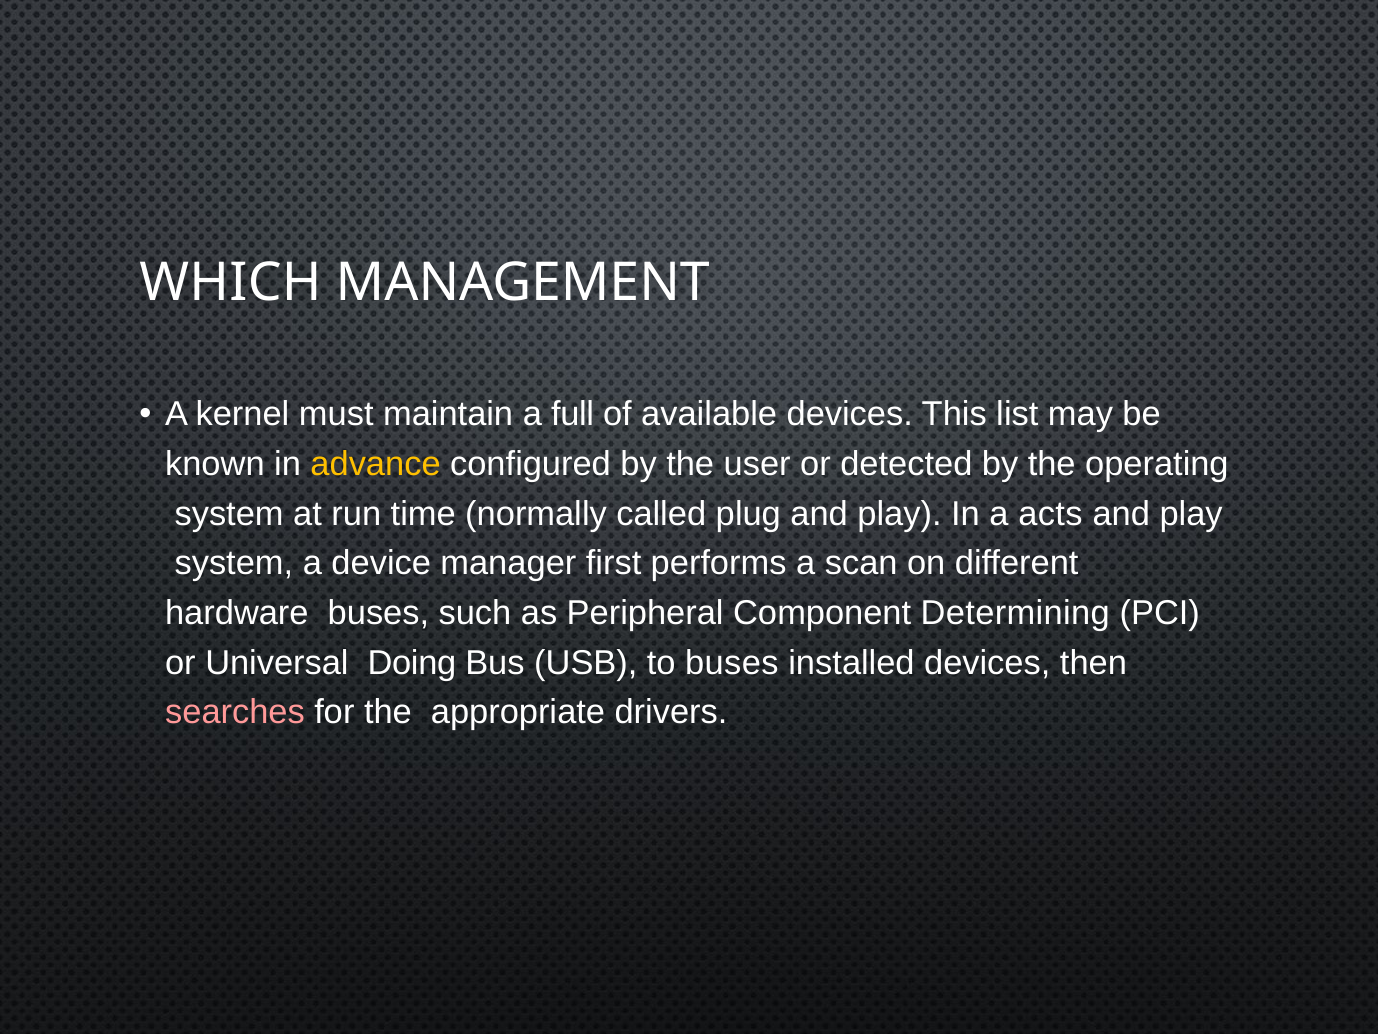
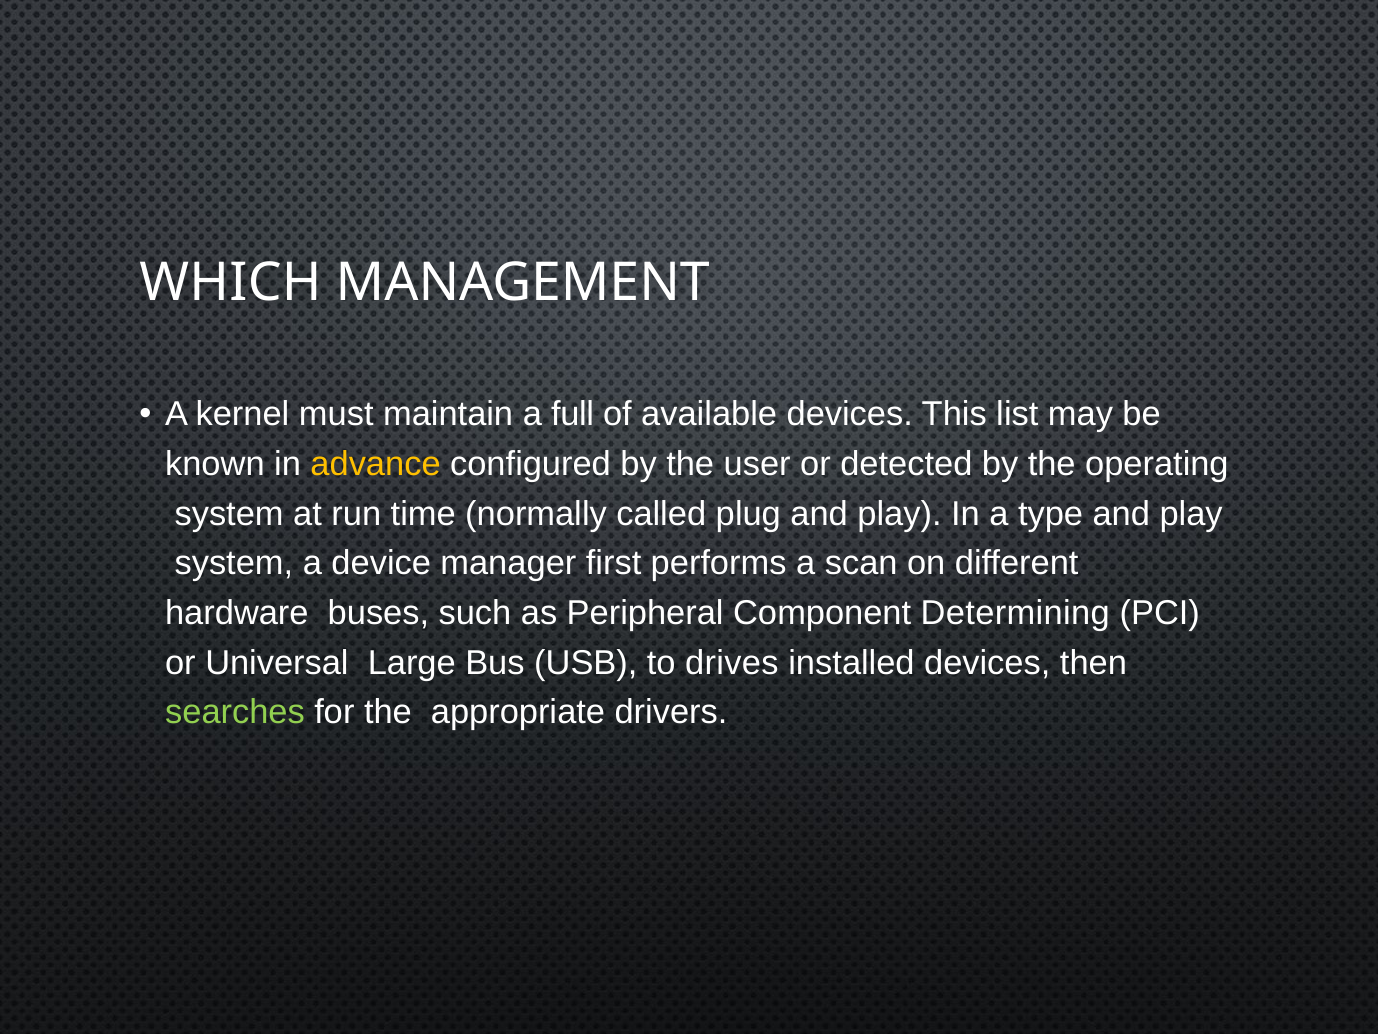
acts: acts -> type (1051, 514)
Doing: Doing -> Large (412, 662)
to buses: buses -> drives (732, 662)
searches colour: pink -> light green (235, 712)
